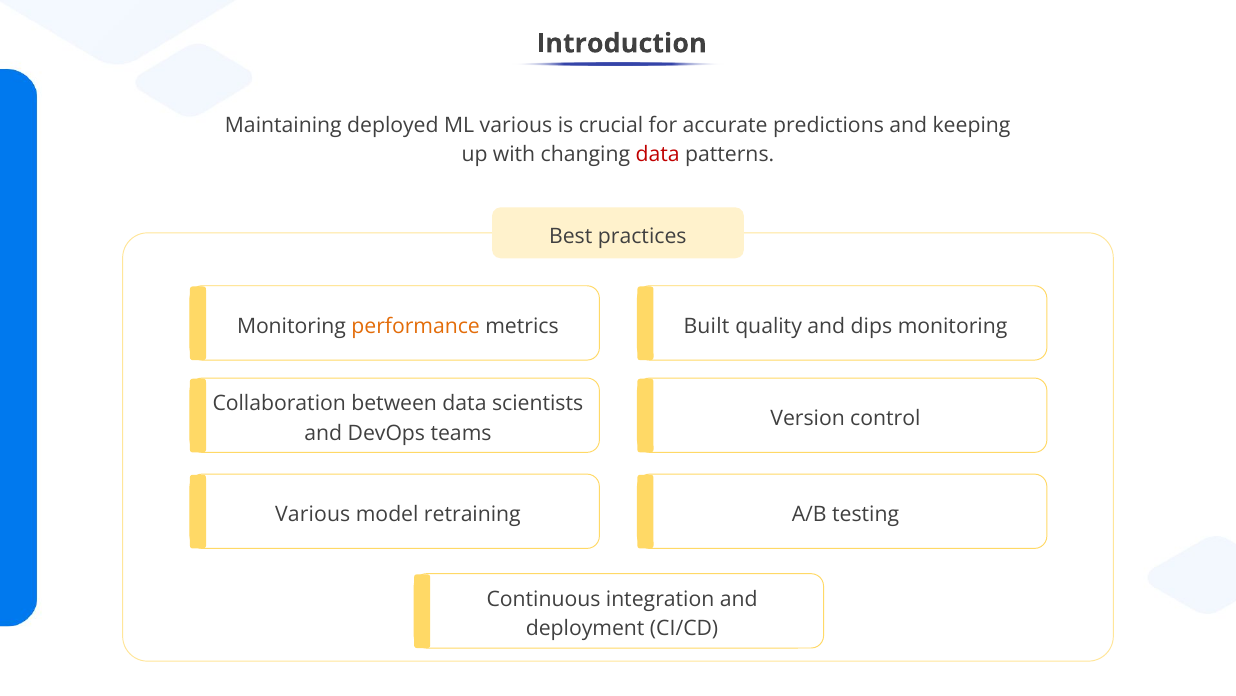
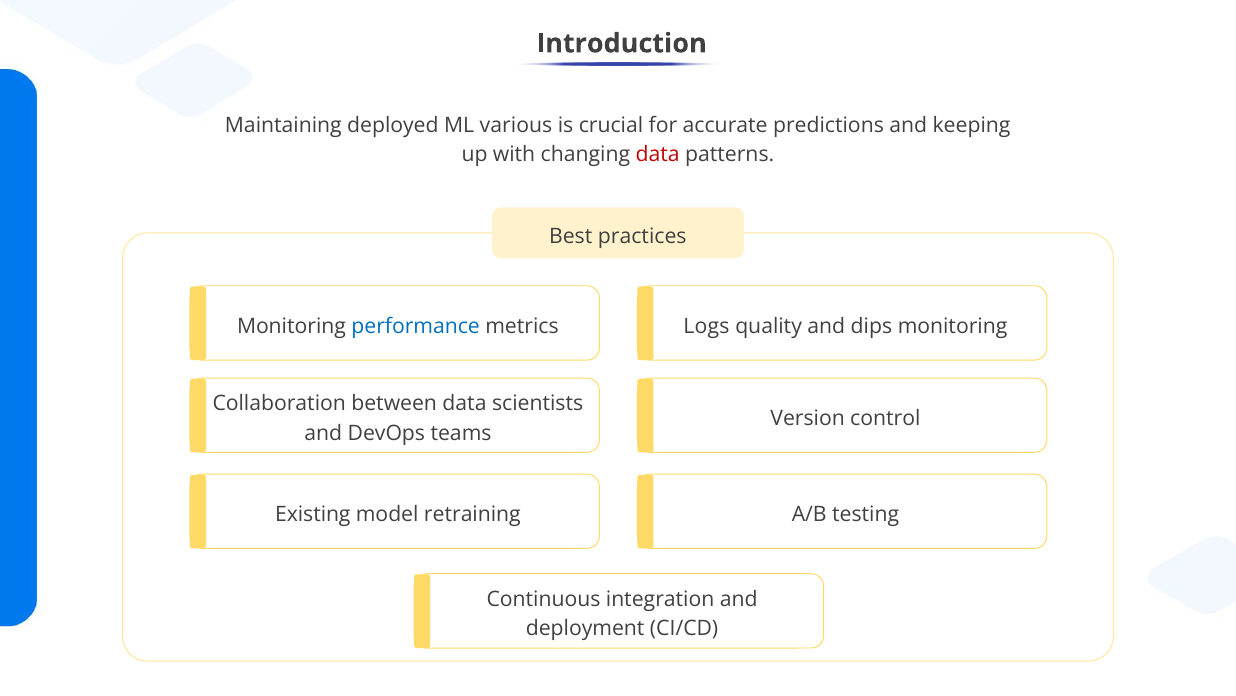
performance colour: orange -> blue (416, 326)
Built: Built -> Logs (706, 326)
Various: Various -> Existing (313, 514)
